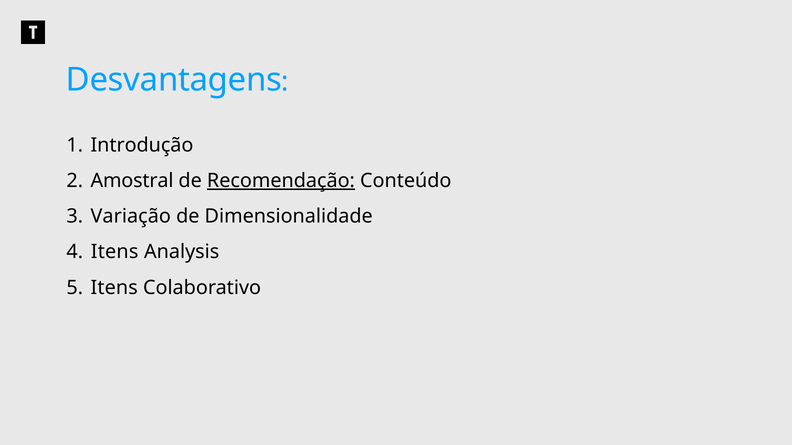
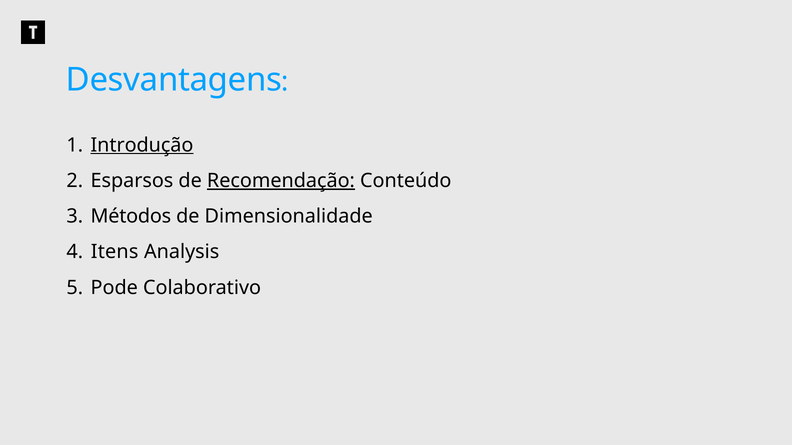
Introdução underline: none -> present (142, 145)
Amostral: Amostral -> Esparsos (132, 181)
Variação: Variação -> Métodos (131, 217)
Itens: Itens -> Pode (114, 288)
